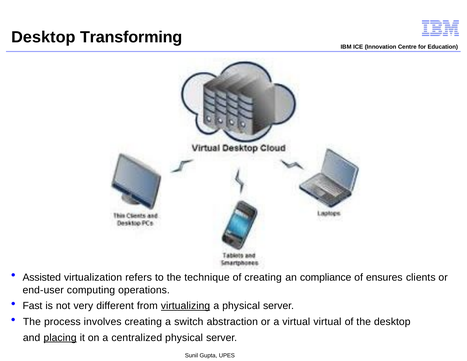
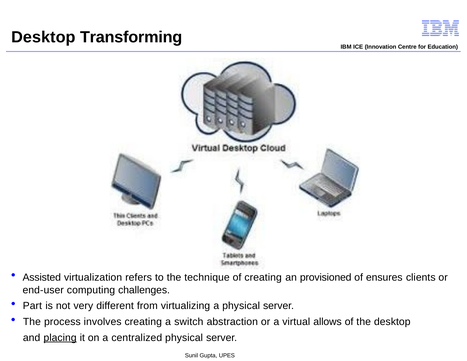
compliance: compliance -> provisioned (326, 278)
operations: operations -> challenges (144, 290)
Fast: Fast -> Part (32, 306)
virtualizing underline: present -> none (185, 306)
virtual virtual: virtual -> allows (328, 322)
